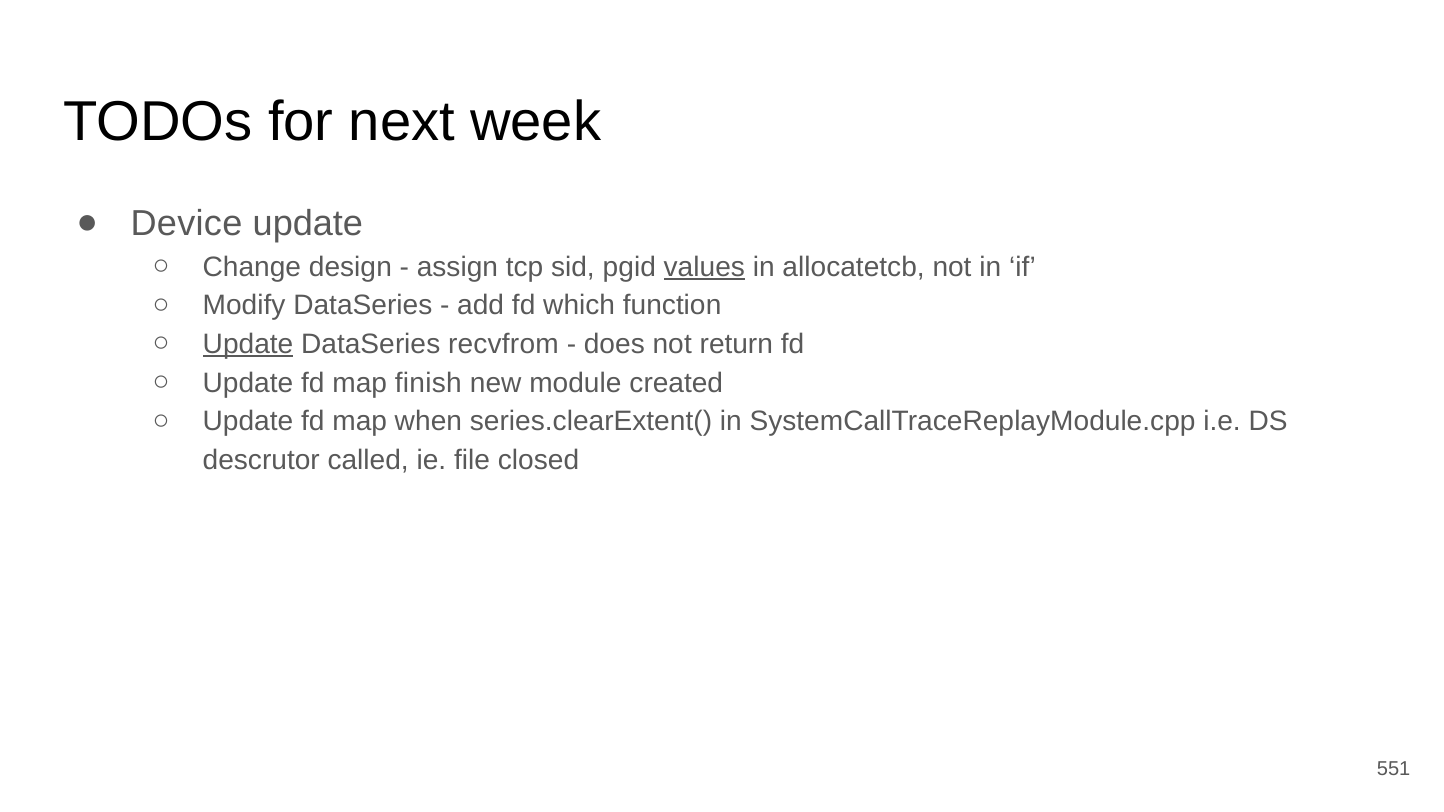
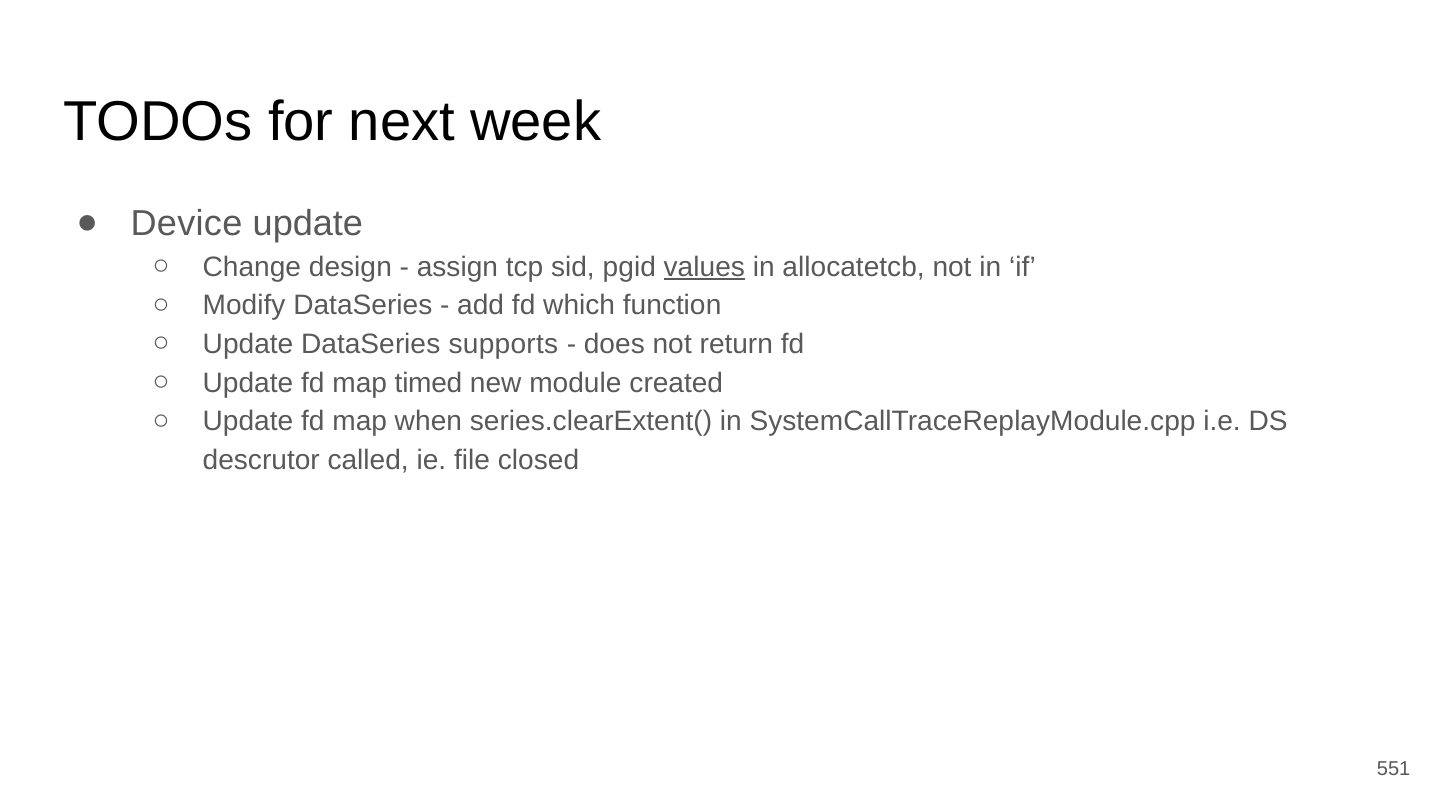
Update underline: present -> none (248, 344)
recvfrom: recvfrom -> supports (503, 344)
finish: finish -> timed (429, 383)
